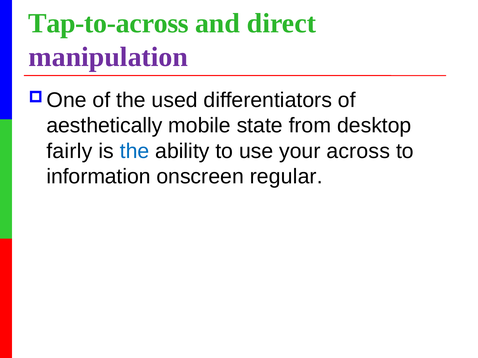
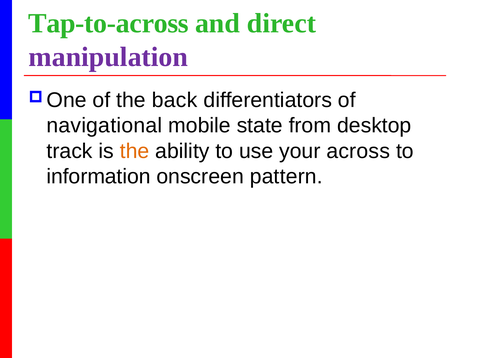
used: used -> back (175, 100)
aesthetically: aesthetically -> navigational (104, 126)
fairly: fairly -> track (70, 151)
the colour: blue -> orange (135, 151)
regular: regular -> pattern (286, 177)
